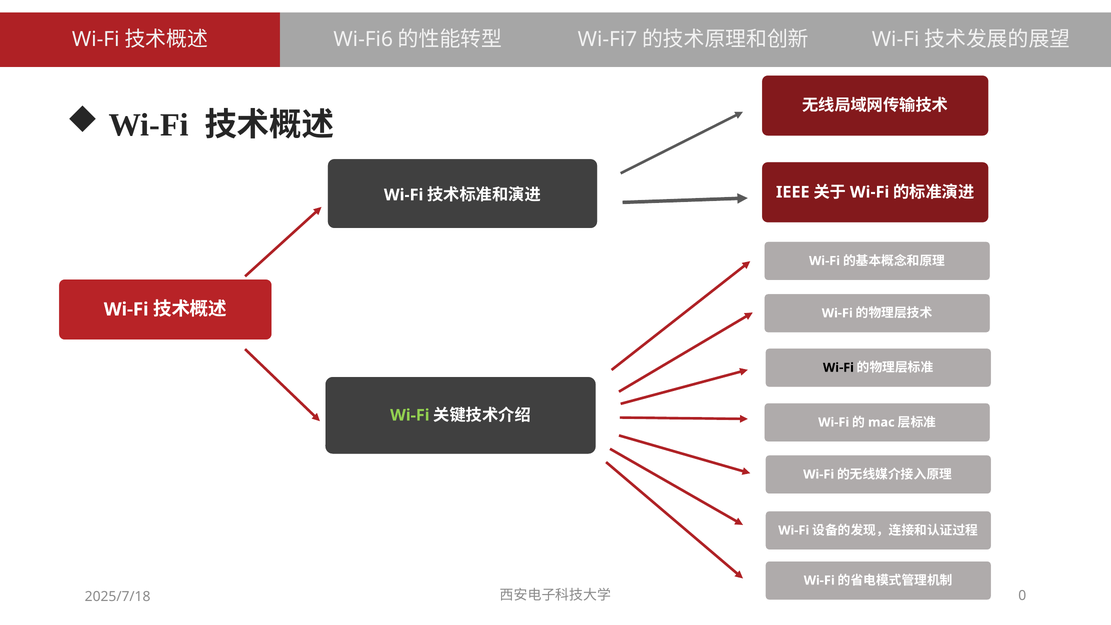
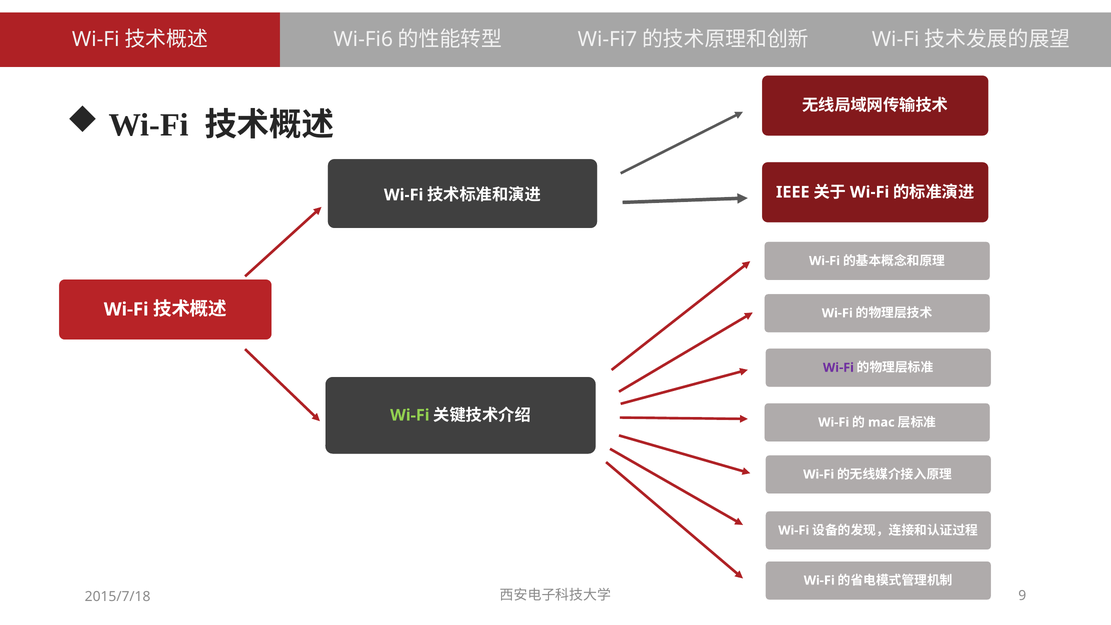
Wi-Fi colour: black -> purple (838, 368)
0: 0 -> 9 (1022, 596)
2025/7/18: 2025/7/18 -> 2015/7/18 (118, 597)
